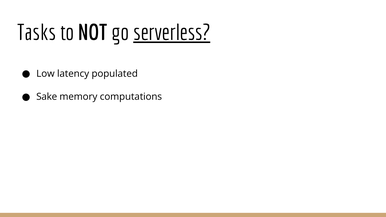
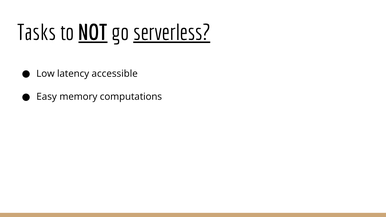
NOT underline: none -> present (93, 33)
populated: populated -> accessible (115, 74)
Sake: Sake -> Easy (47, 97)
